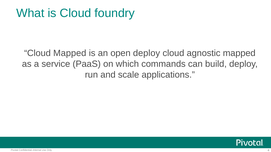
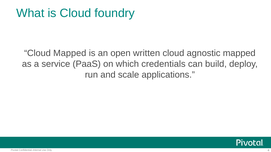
open deploy: deploy -> written (147, 53)
commands: commands -> credentials (163, 64)
